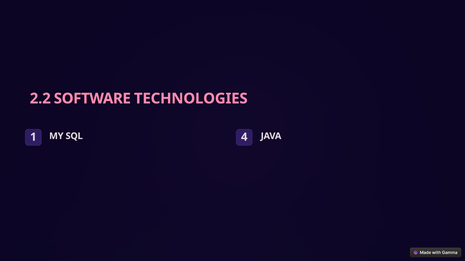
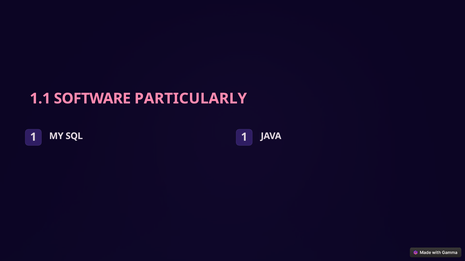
2.2: 2.2 -> 1.1 (40, 99)
TECHNOLOGIES: TECHNOLOGIES -> PARTICULARLY (191, 99)
SQL 4: 4 -> 1 (244, 137)
